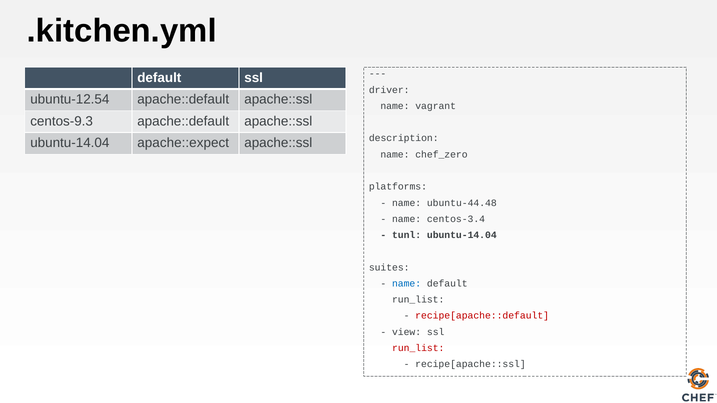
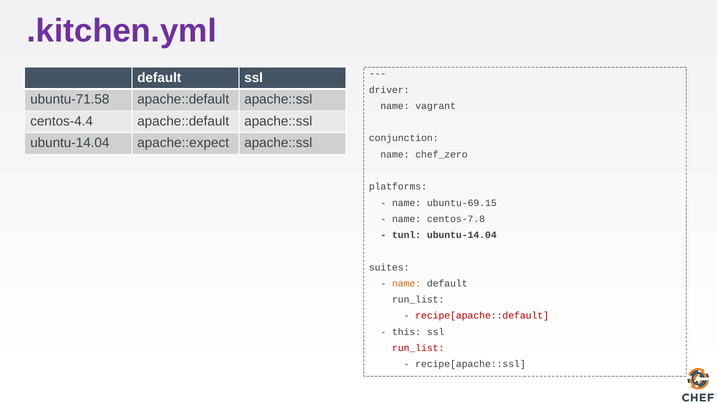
.kitchen.yml colour: black -> purple (122, 31)
ubuntu-12.54: ubuntu-12.54 -> ubuntu-71.58 (70, 99)
centos-9.3: centos-9.3 -> centos-4.4 (62, 121)
description: description -> conjunction (404, 138)
ubuntu-44.48: ubuntu-44.48 -> ubuntu-69.15 (462, 203)
centos-3.4: centos-3.4 -> centos-7.8 (456, 219)
name colour: blue -> orange (407, 284)
view: view -> this (407, 332)
